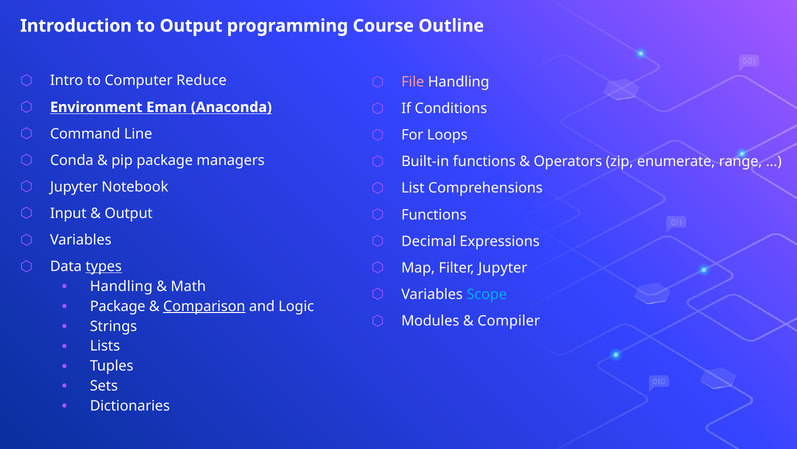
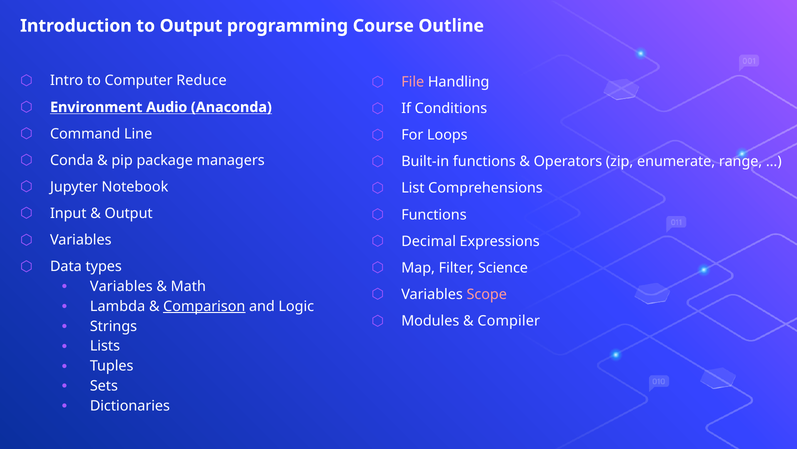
Eman: Eman -> Audio (167, 107)
types underline: present -> none (104, 266)
Filter Jupyter: Jupyter -> Science (503, 267)
Handling: Handling -> Variables (121, 286)
Scope colour: light blue -> pink (487, 294)
Package: Package -> Lambda (118, 306)
